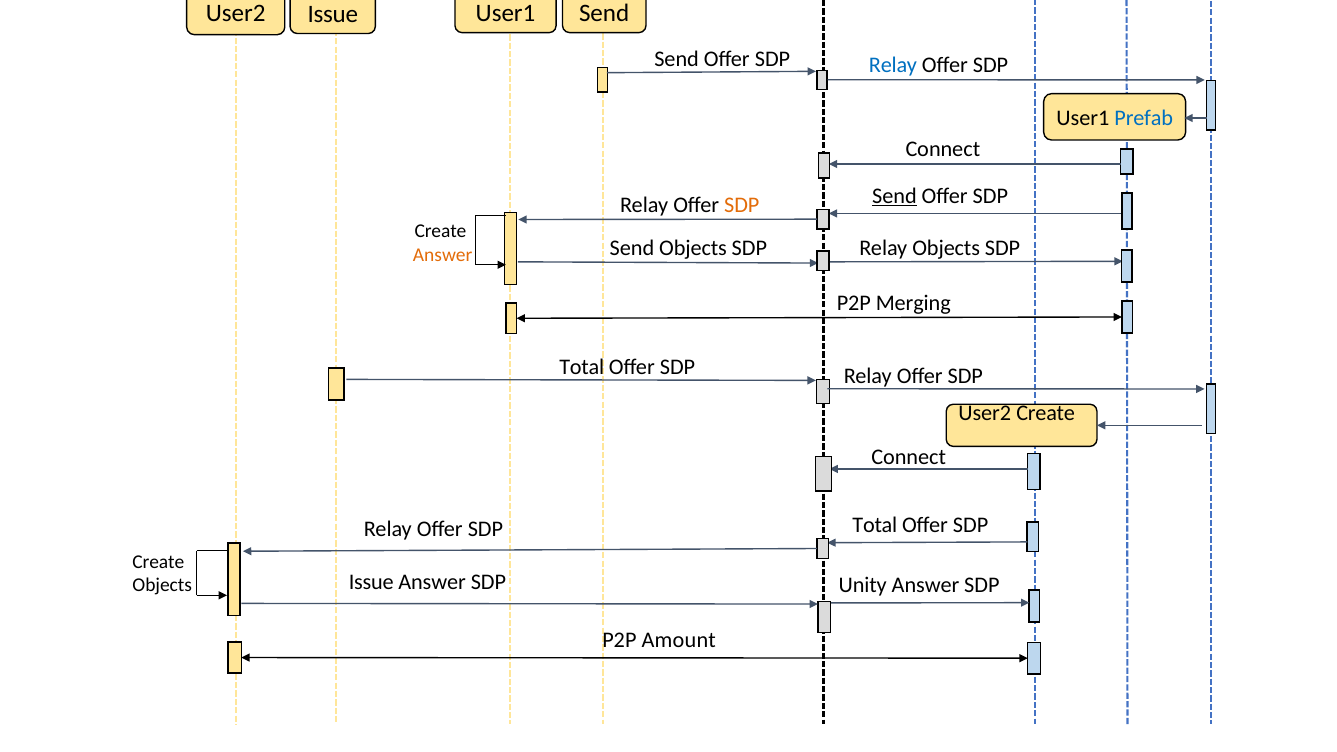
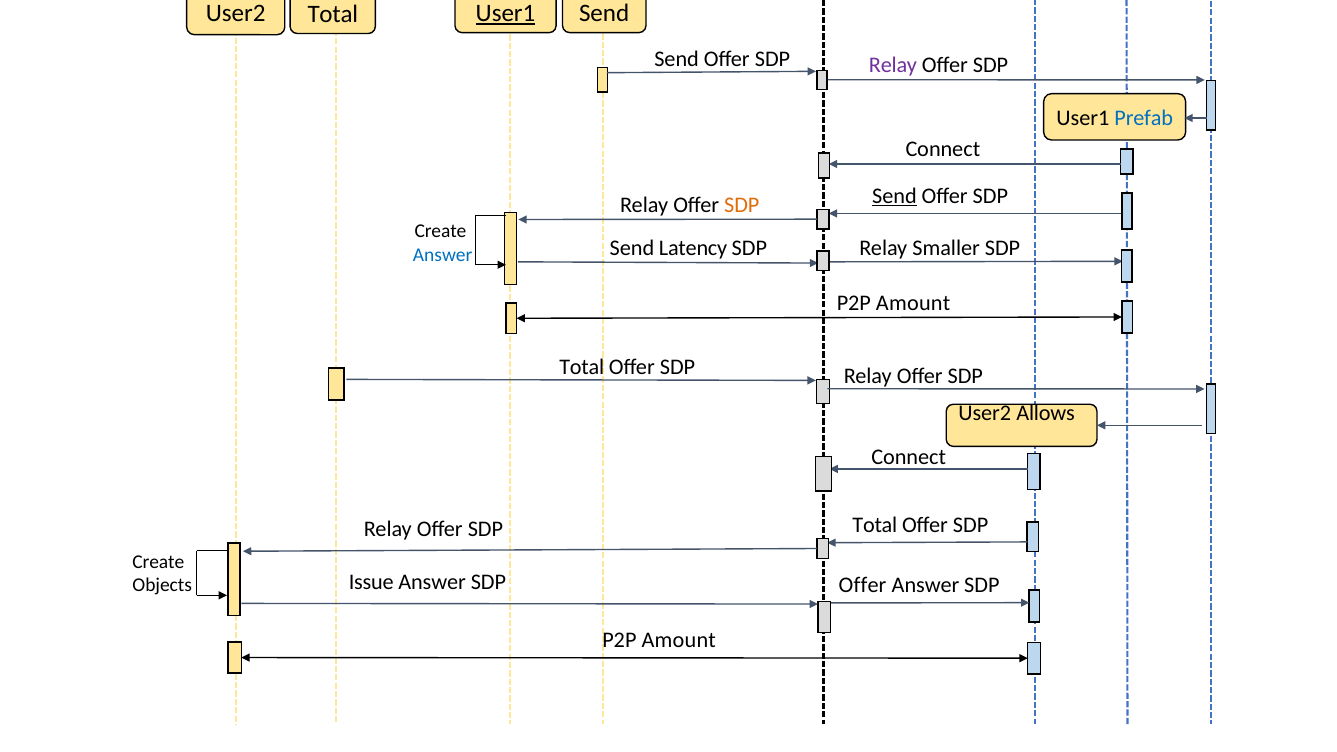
User1 underline: none -> present (506, 13)
User2 Issue: Issue -> Total (333, 14)
Relay colour: blue -> purple (893, 65)
Send Objects: Objects -> Latency (693, 248)
Relay Objects: Objects -> Smaller (946, 248)
Answer colour: orange -> blue (443, 255)
Merging: Merging -> Amount (913, 303)
User2 Create: Create -> Allows (1046, 414)
Unity: Unity -> Offer (863, 585)
